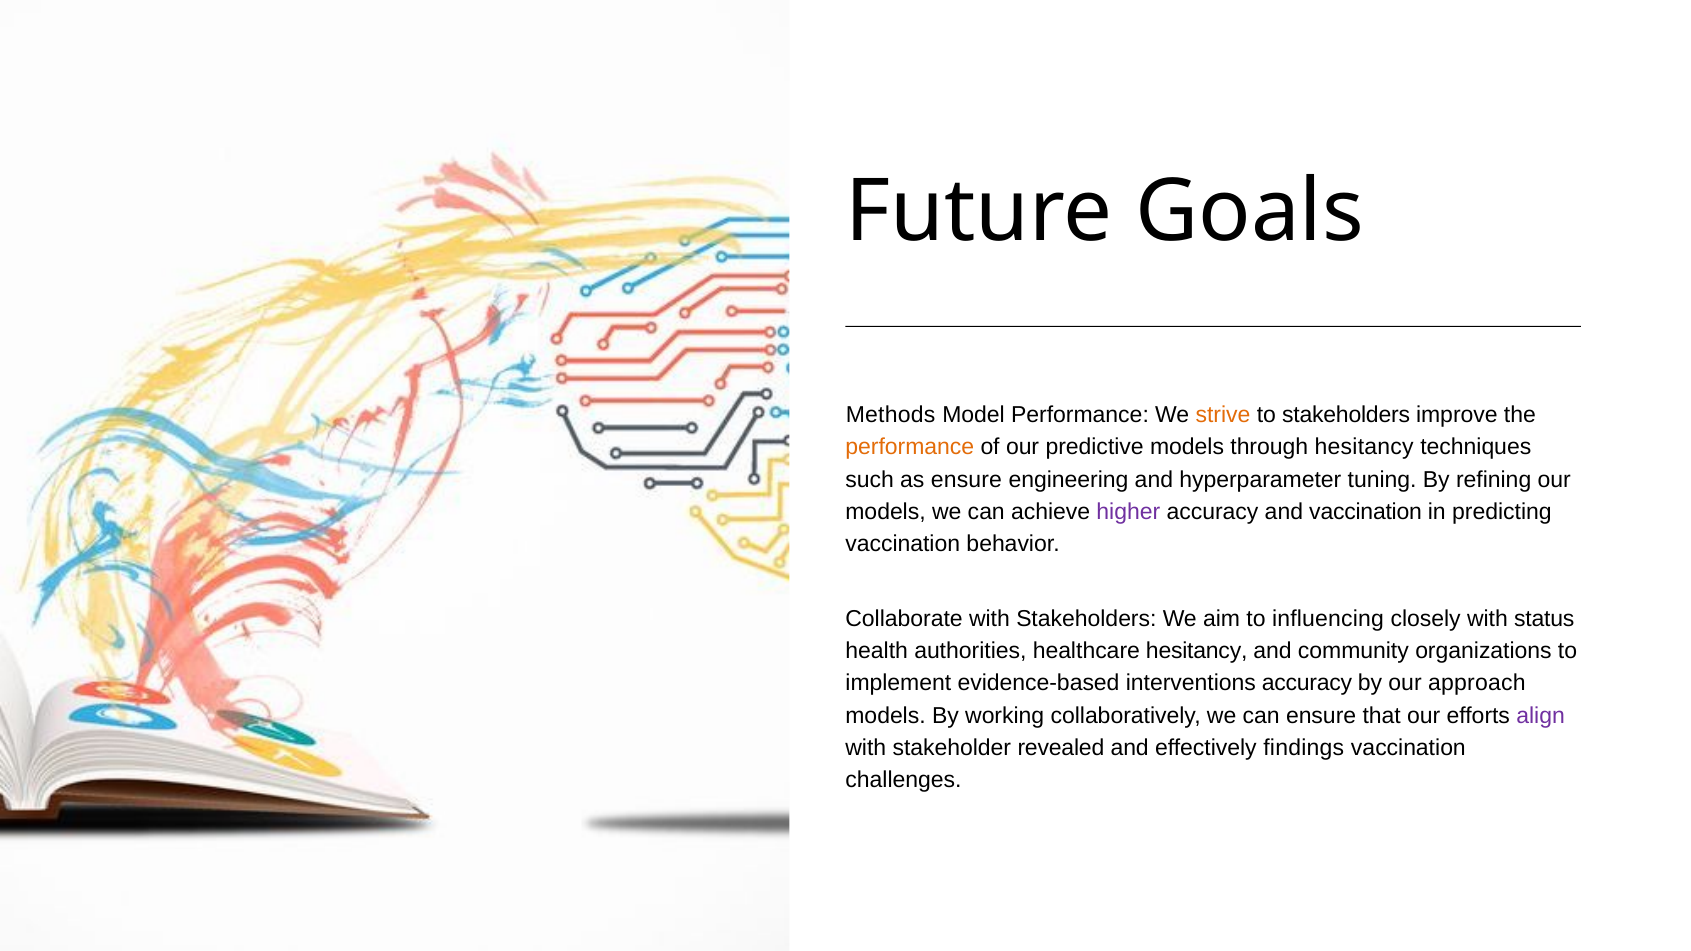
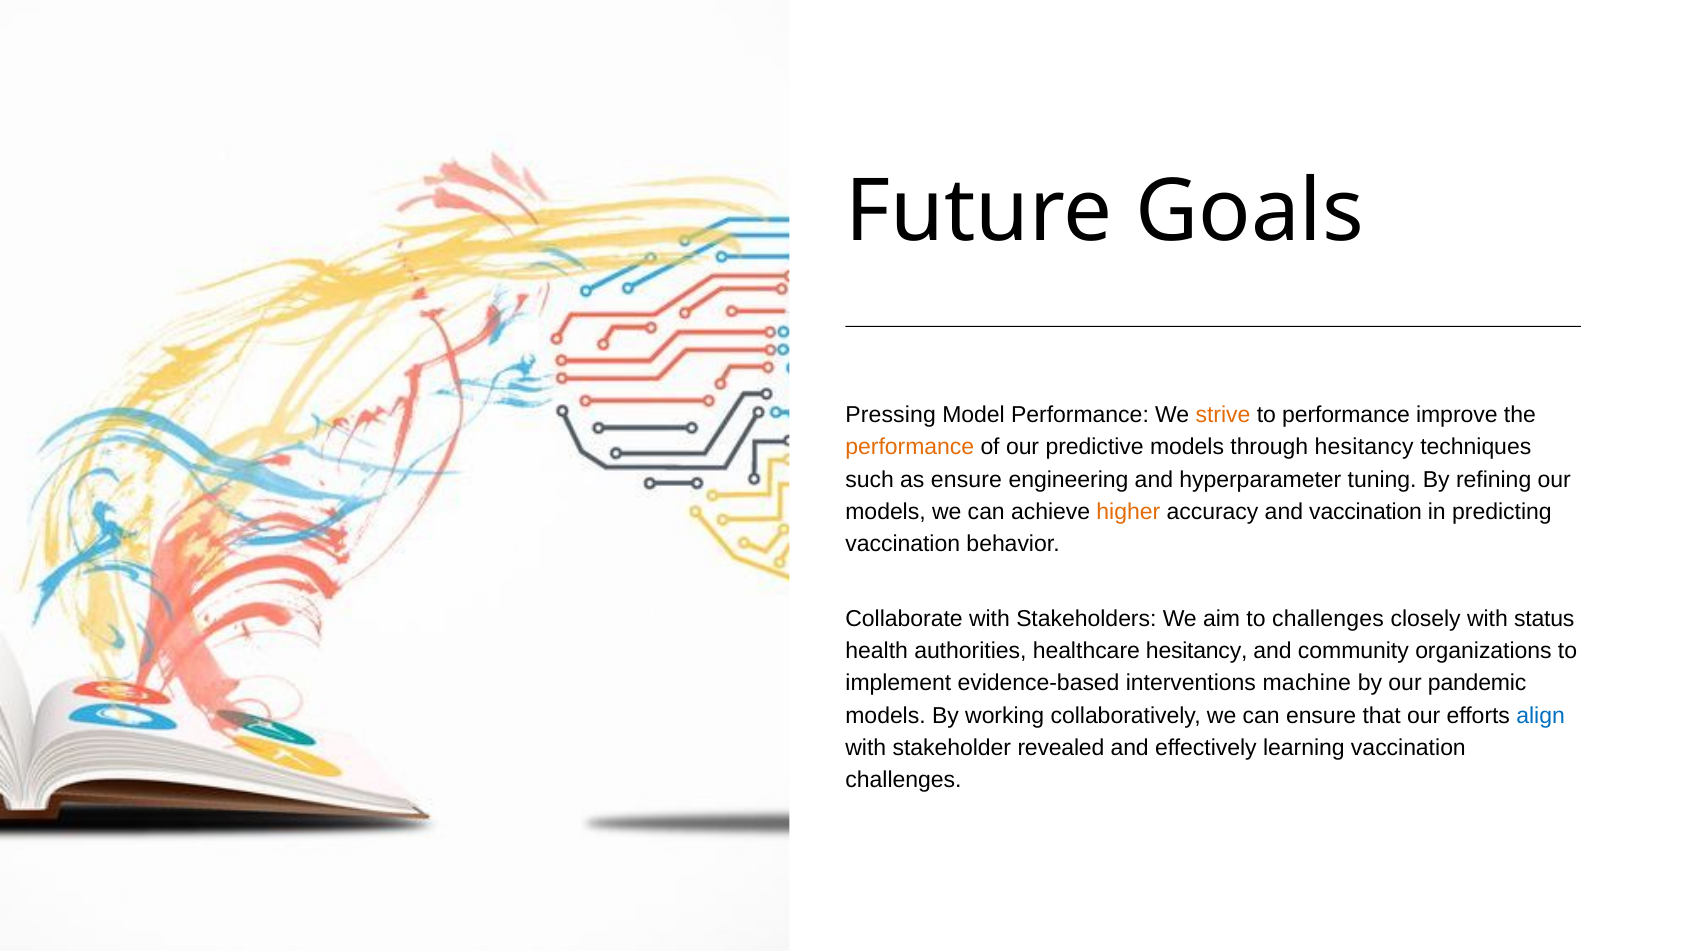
Methods: Methods -> Pressing (891, 415)
to stakeholders: stakeholders -> performance (1346, 415)
higher colour: purple -> orange (1128, 512)
to influencing: influencing -> challenges (1328, 619)
interventions accuracy: accuracy -> machine (1307, 684)
approach: approach -> pandemic (1477, 684)
align colour: purple -> blue (1541, 716)
findings: findings -> learning (1304, 748)
